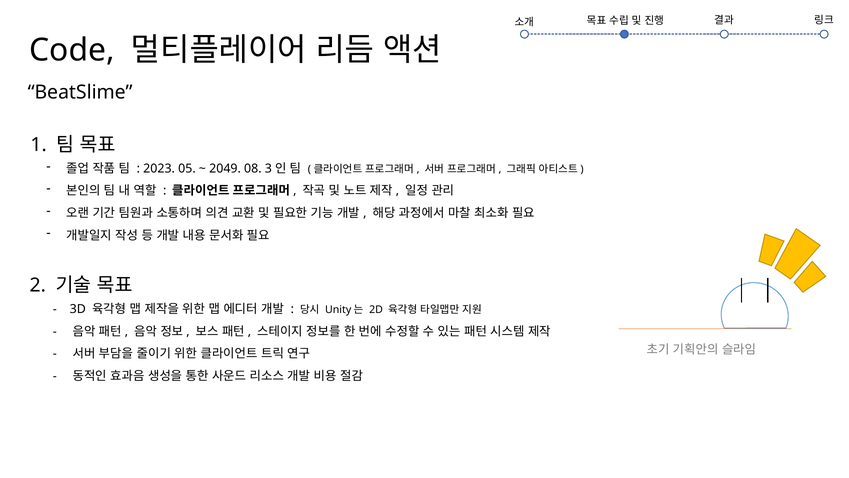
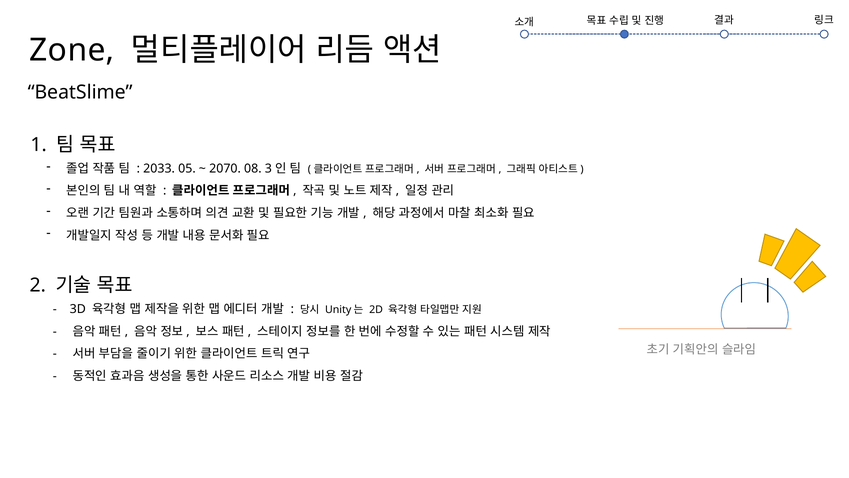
Code: Code -> Zone (72, 50)
2023: 2023 -> 2033 (159, 168)
2049: 2049 -> 2070 (225, 168)
